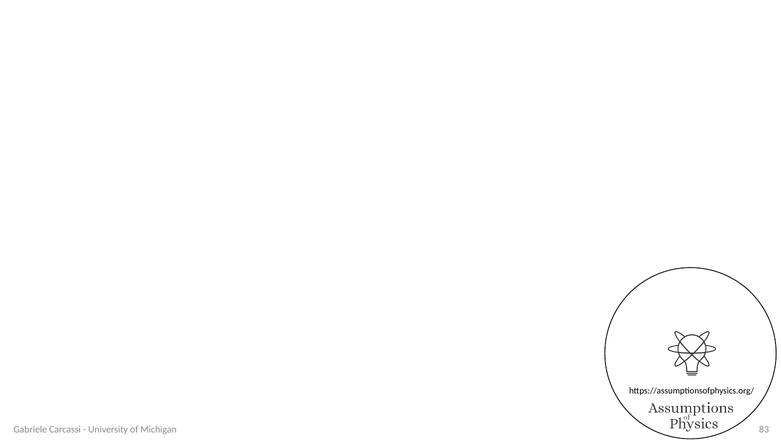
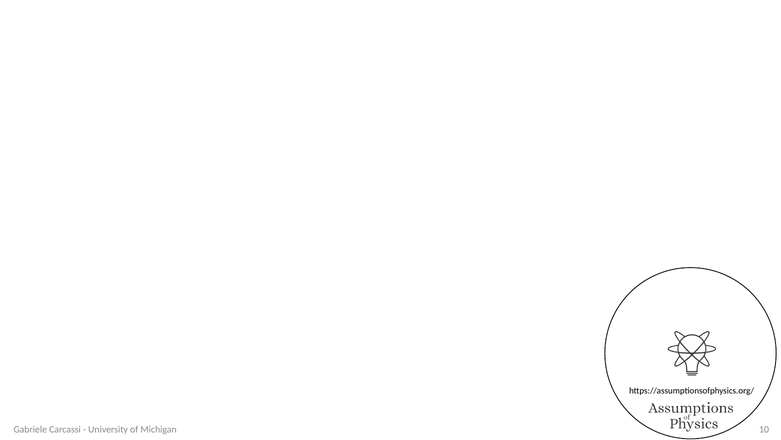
83: 83 -> 10 (764, 429)
